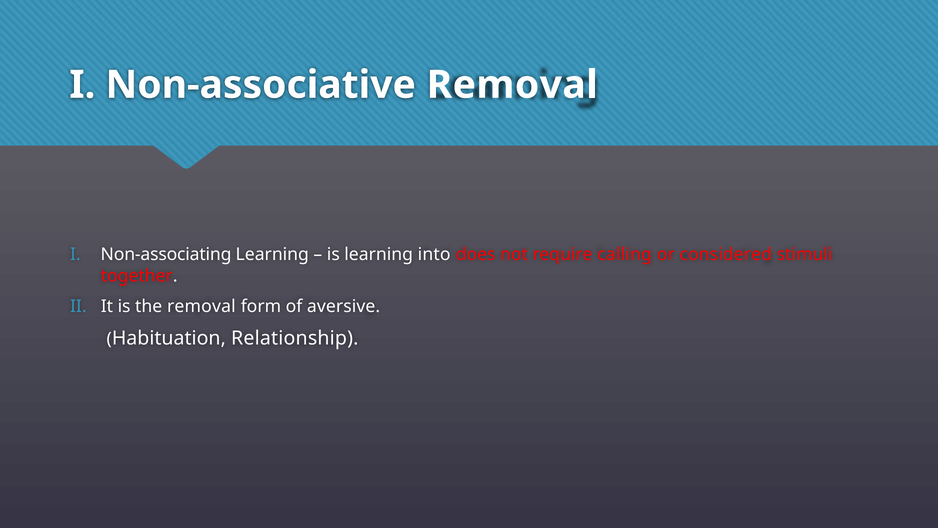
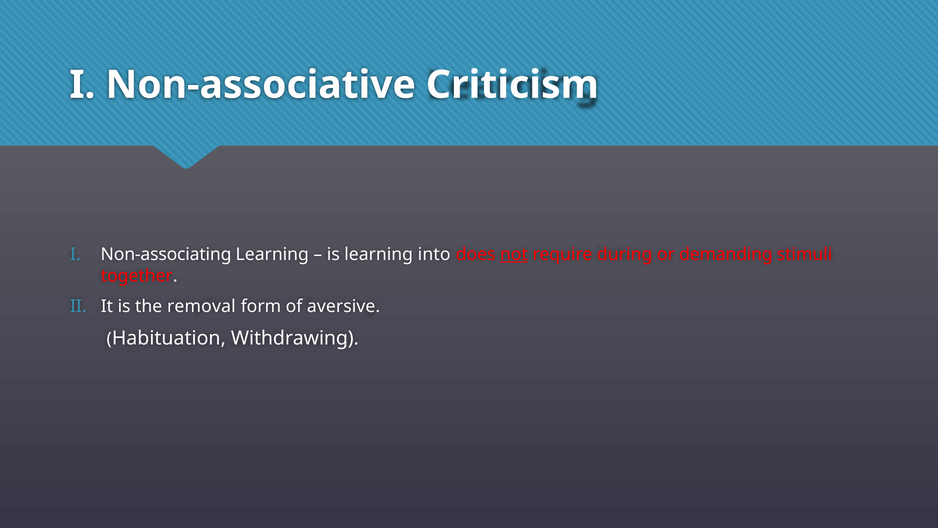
Non-associative Removal: Removal -> Criticism (512, 85)
not underline: none -> present (514, 254)
calling: calling -> during (625, 254)
considered: considered -> demanding (726, 254)
Relationship: Relationship -> Withdrawing (295, 338)
